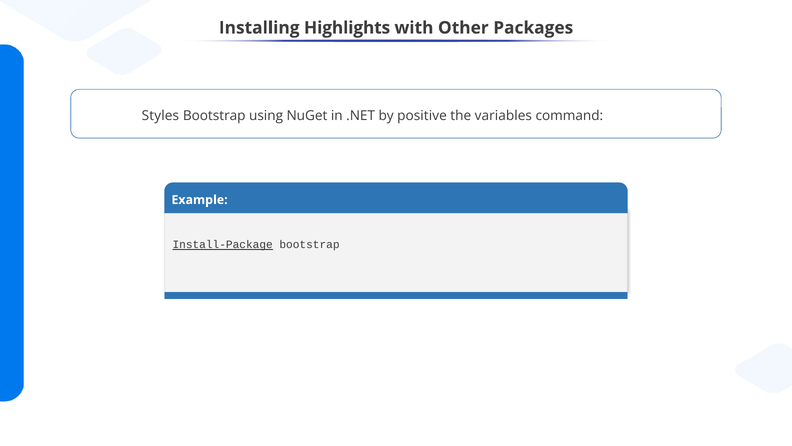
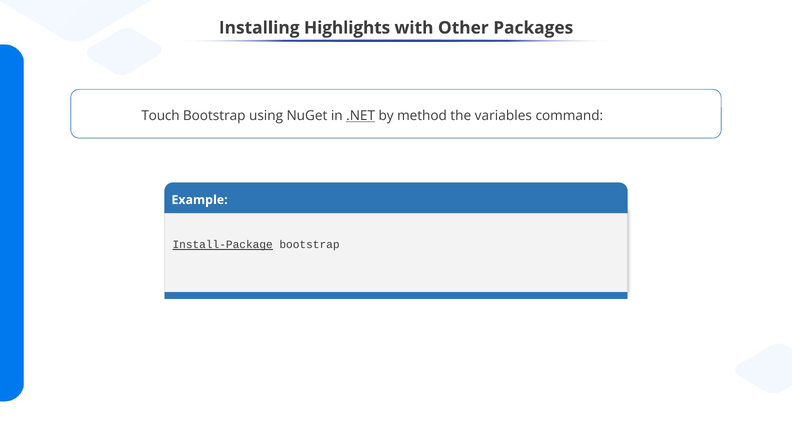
Styles: Styles -> Touch (161, 116)
.NET underline: none -> present (361, 116)
positive: positive -> method (422, 116)
